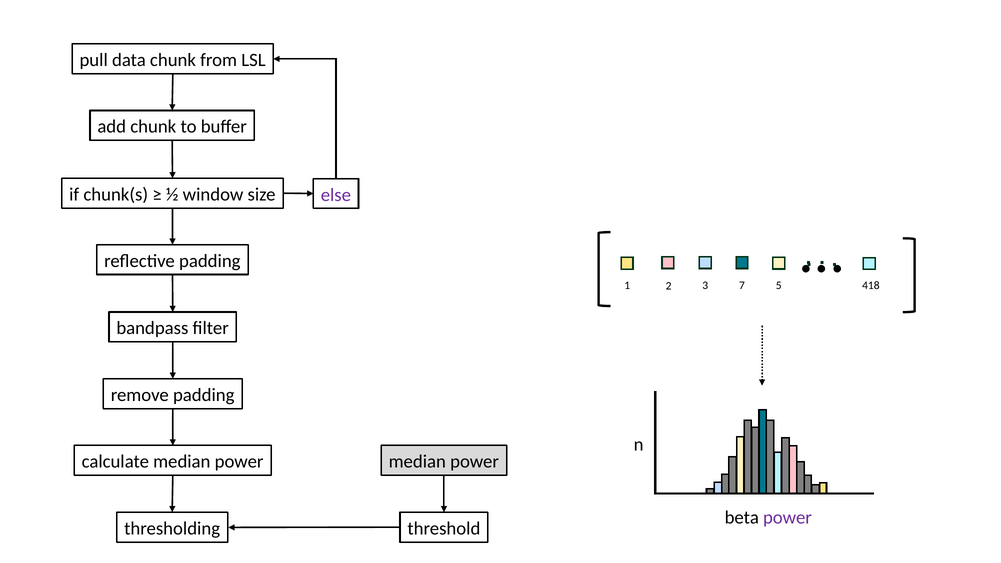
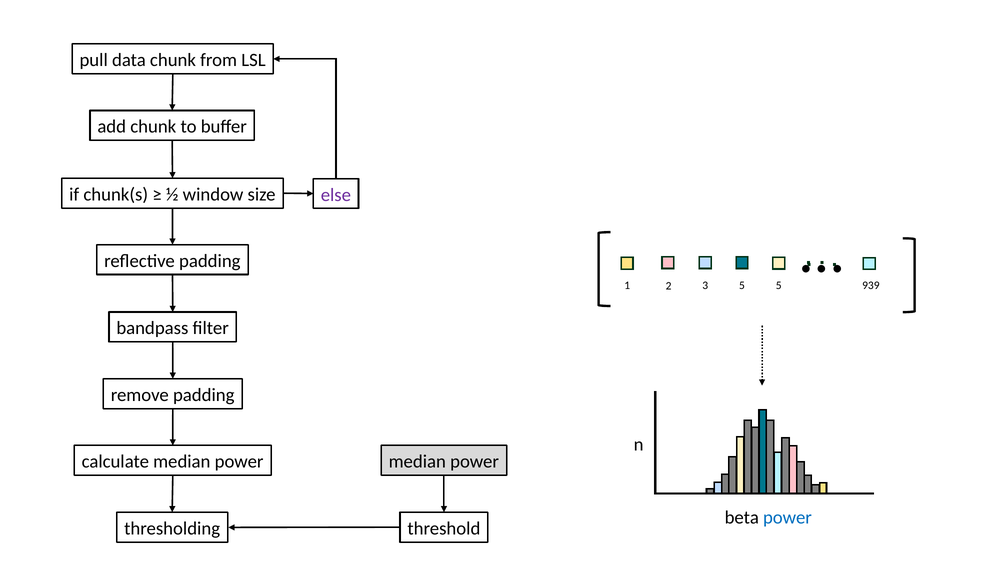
3 7: 7 -> 5 (742, 285)
418: 418 -> 939 (871, 285)
power colour: purple -> blue (787, 518)
